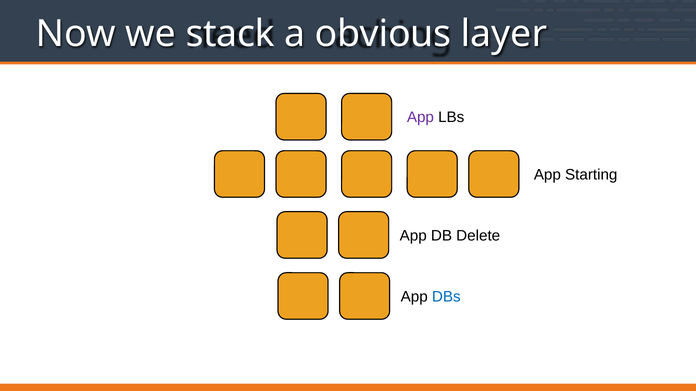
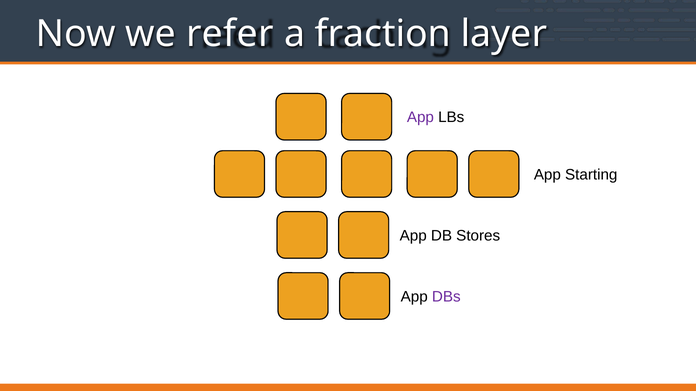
stack: stack -> refer (230, 34)
obvious: obvious -> fraction (383, 34)
Delete: Delete -> Stores (478, 236)
DBs colour: blue -> purple (446, 297)
